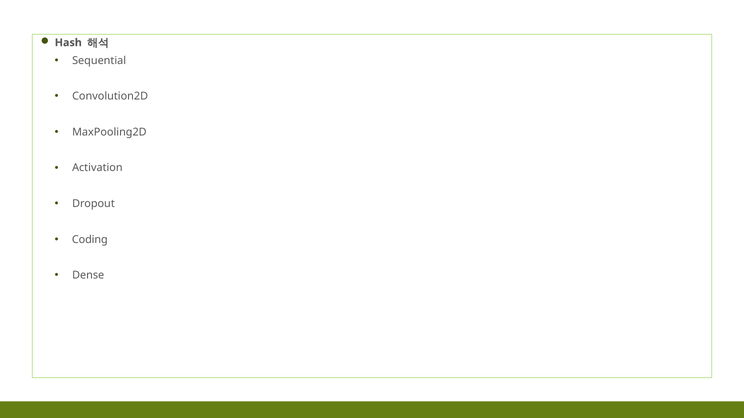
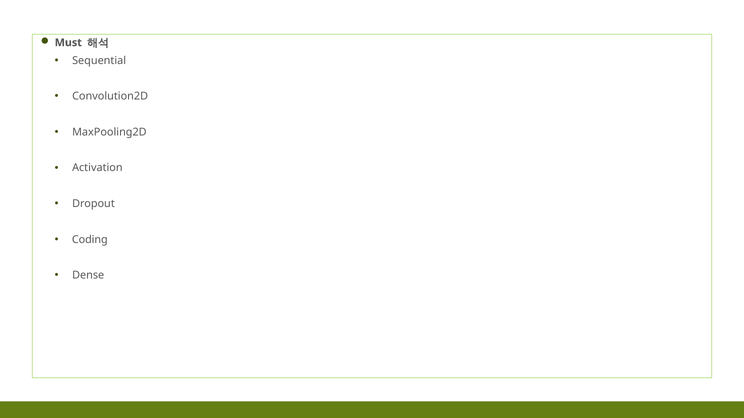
Hash: Hash -> Must (68, 43)
